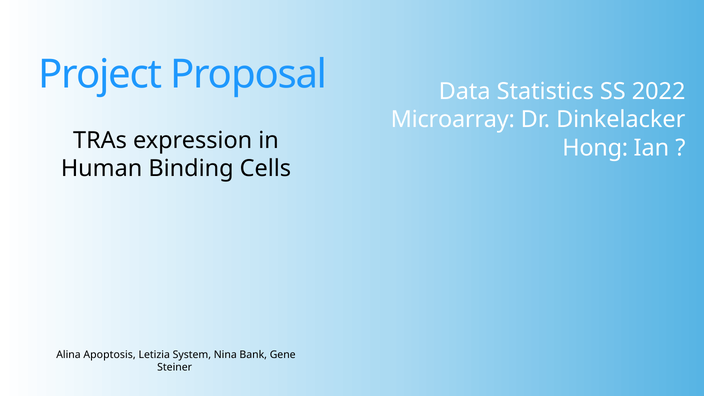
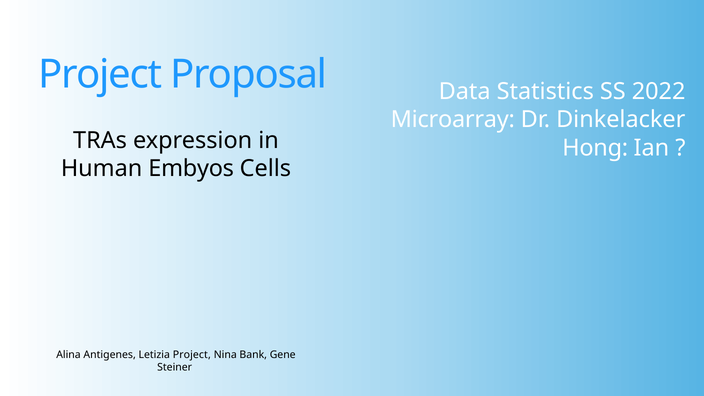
Binding: Binding -> Embyos (191, 169)
Apoptosis: Apoptosis -> Antigenes (110, 355)
Letizia System: System -> Project (192, 355)
